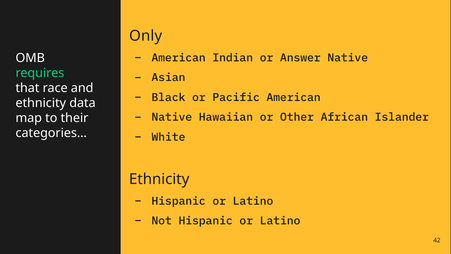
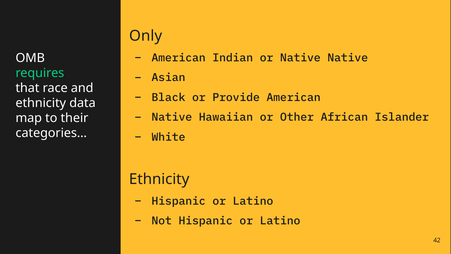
or Answer: Answer -> Native (300, 58)
Pacific: Pacific -> Provide (236, 97)
